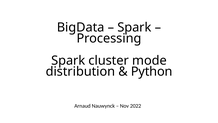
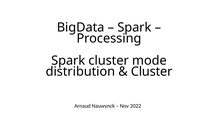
Python: Python -> Cluster (152, 71)
